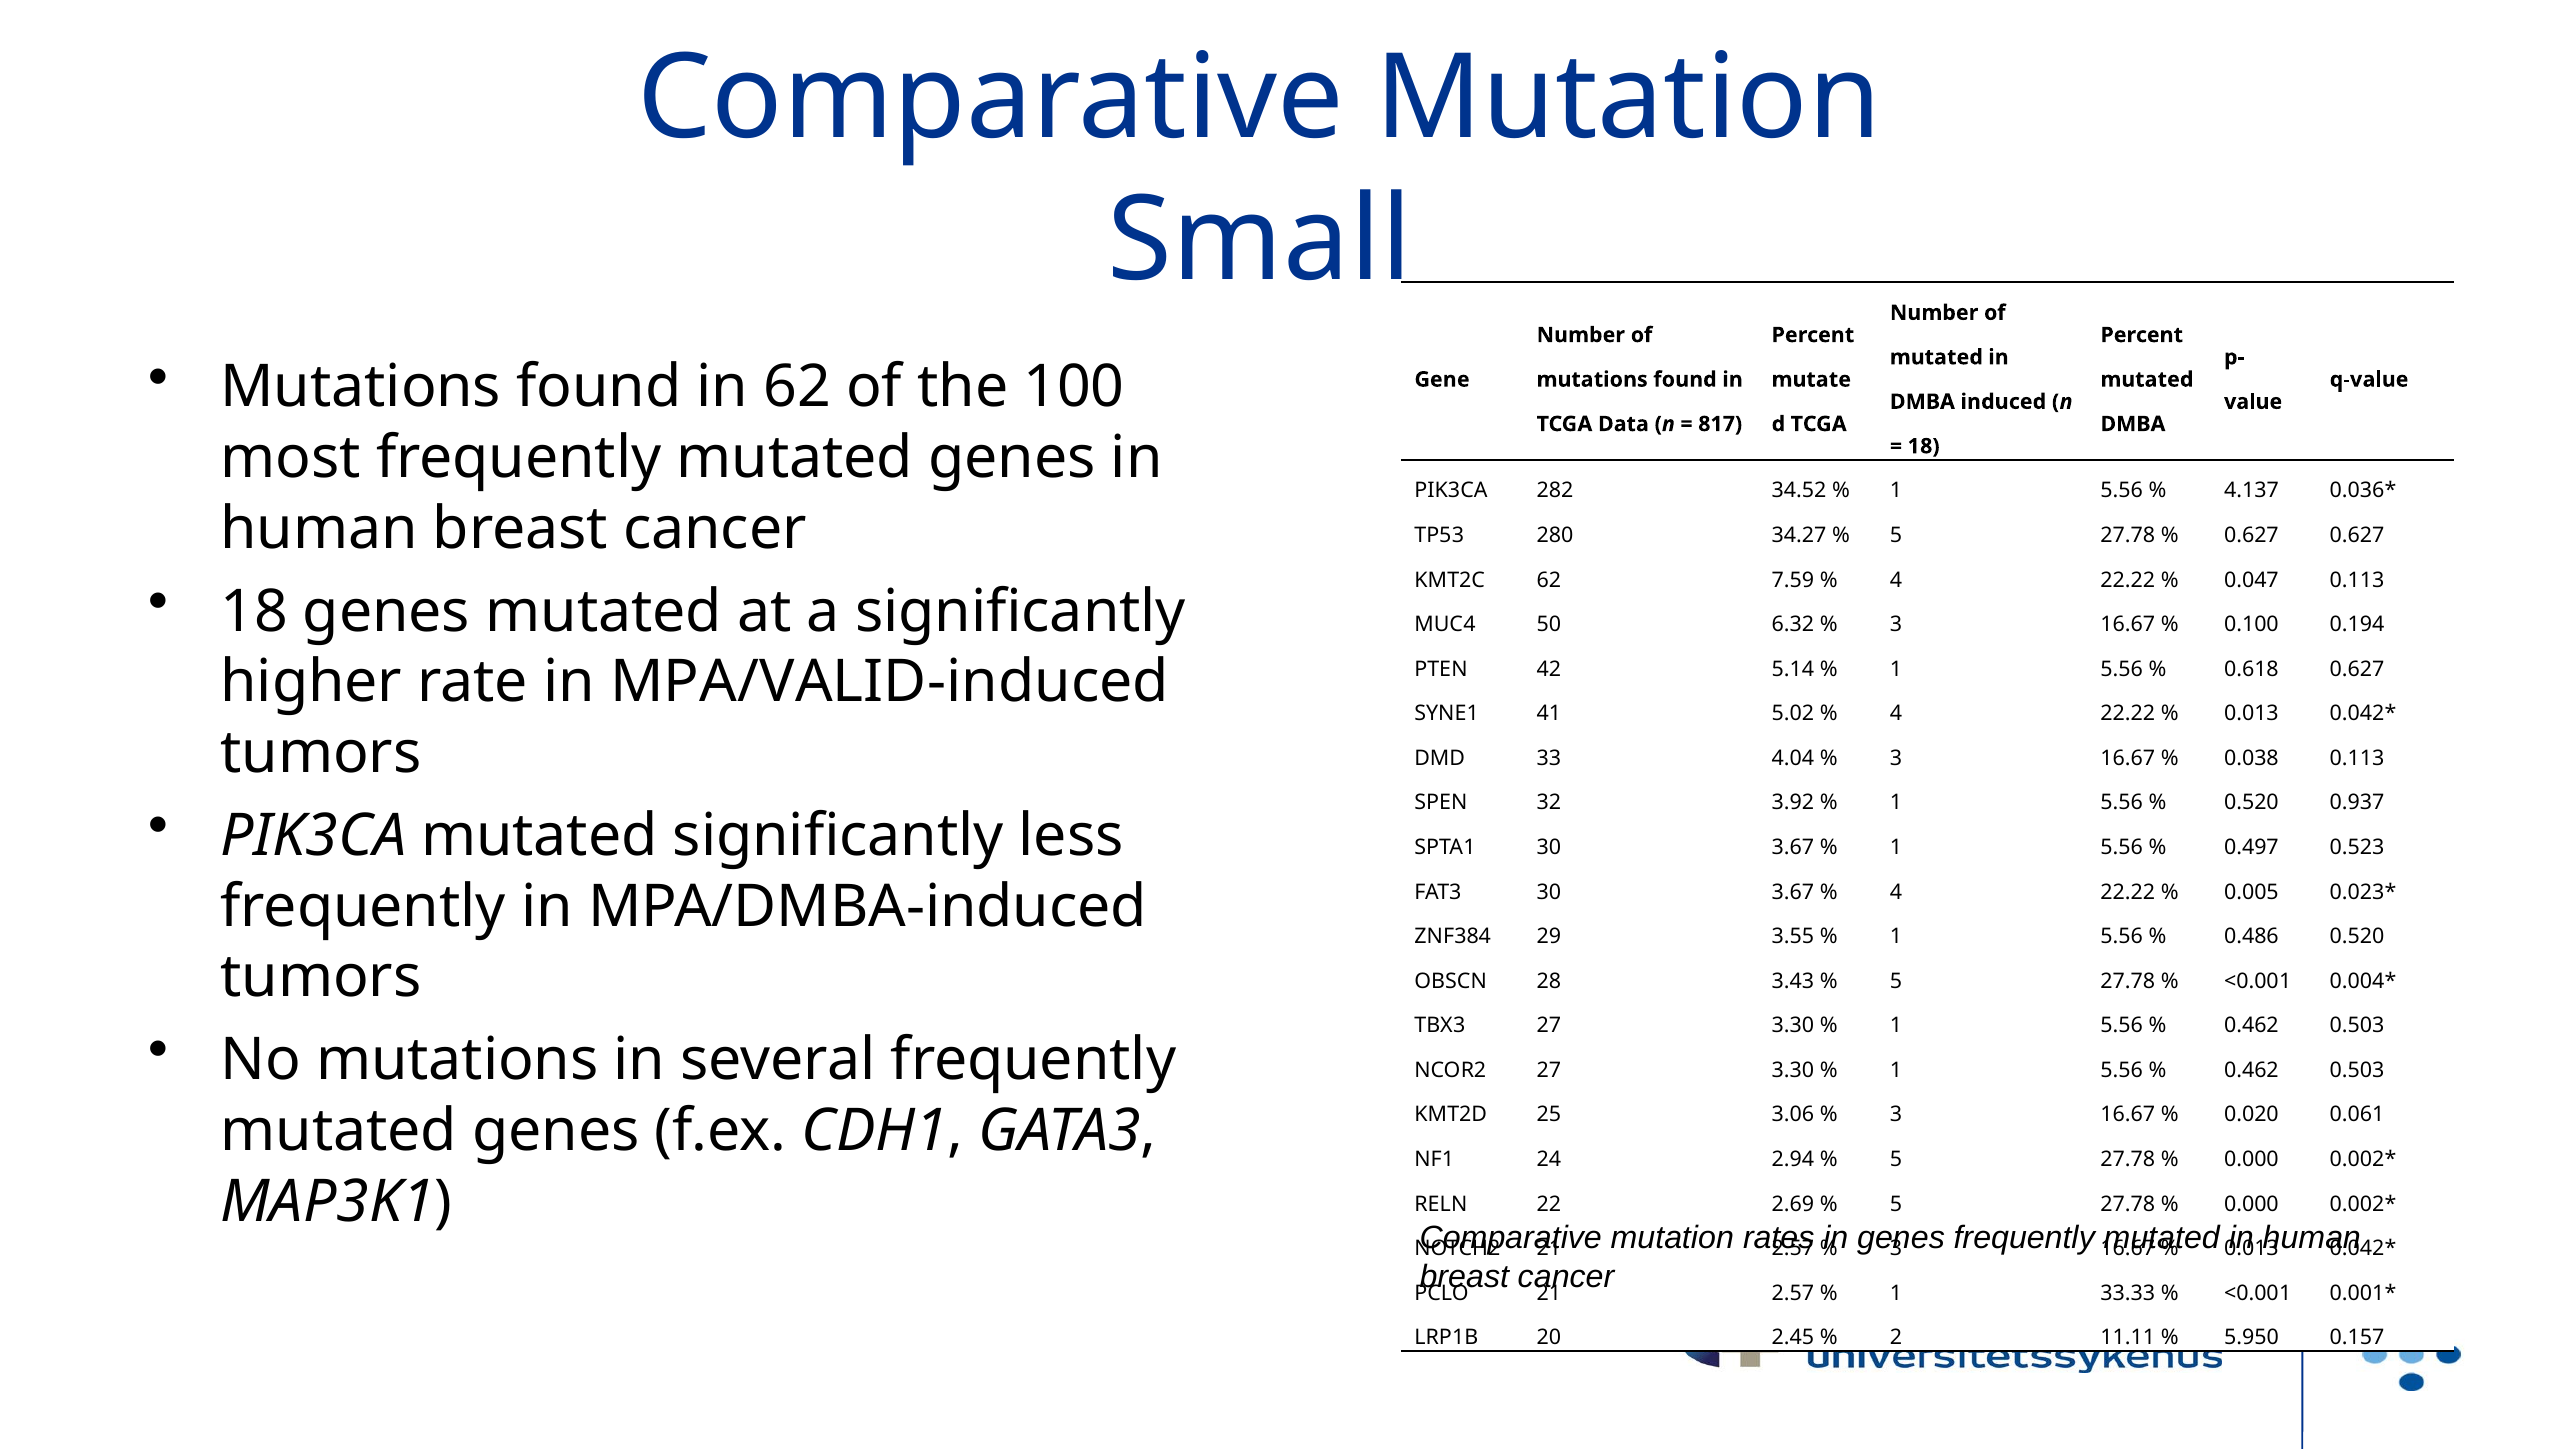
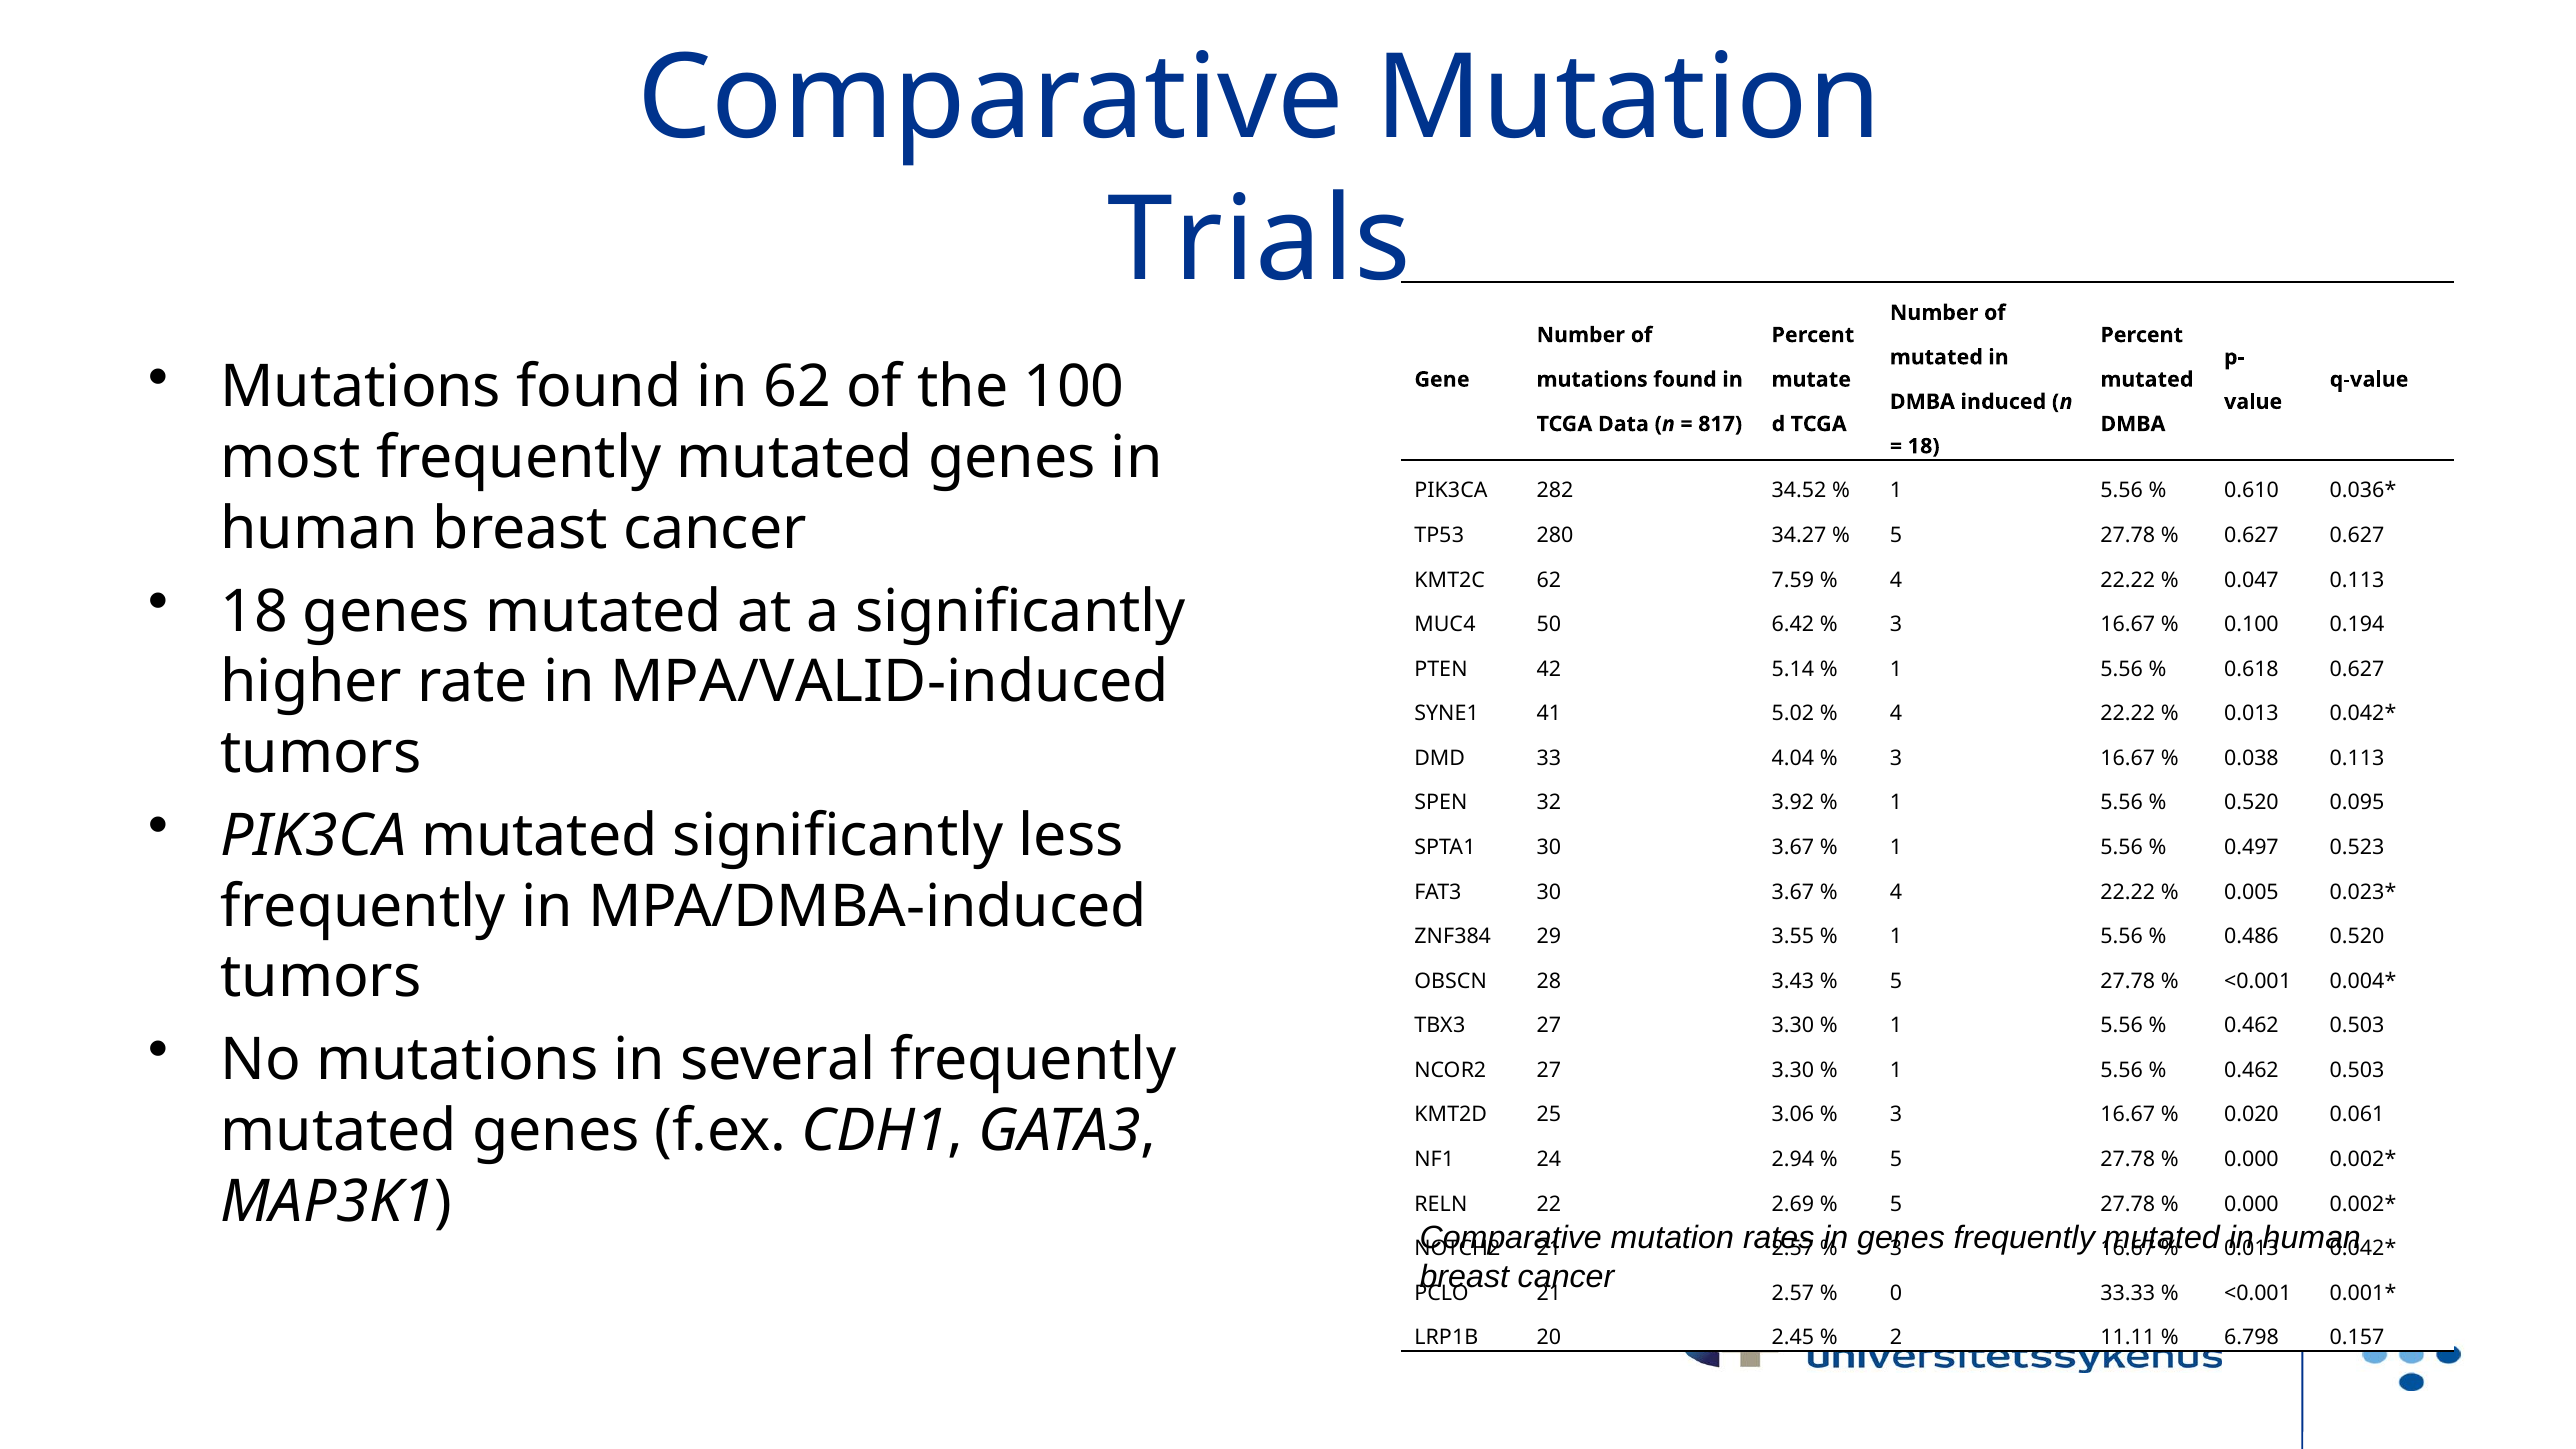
Small: Small -> Trials (1259, 240)
4.137: 4.137 -> 0.610 (2251, 491)
6.32: 6.32 -> 6.42 (1793, 625)
0.937: 0.937 -> 0.095 (2357, 803)
1: 1 -> 0 (1896, 1293)
5.950: 5.950 -> 6.798 (2251, 1338)
